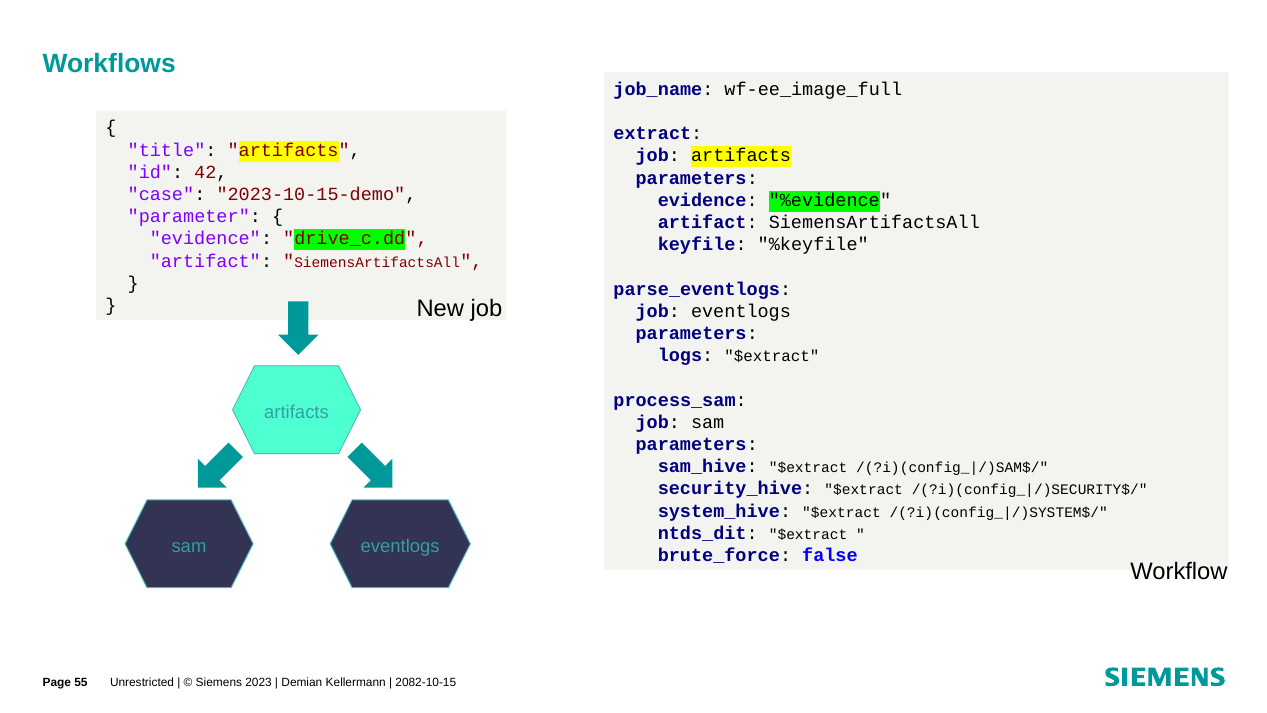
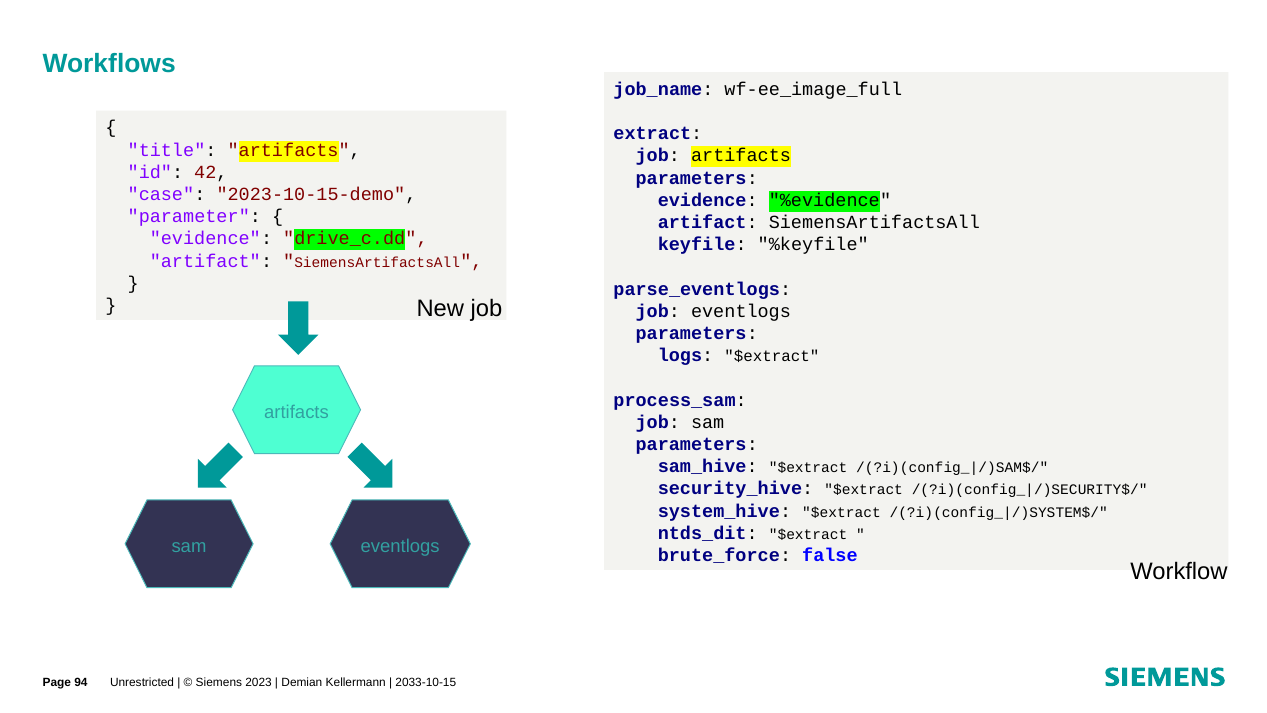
55: 55 -> 94 (81, 682)
2082-10-15: 2082-10-15 -> 2033-10-15 (426, 682)
